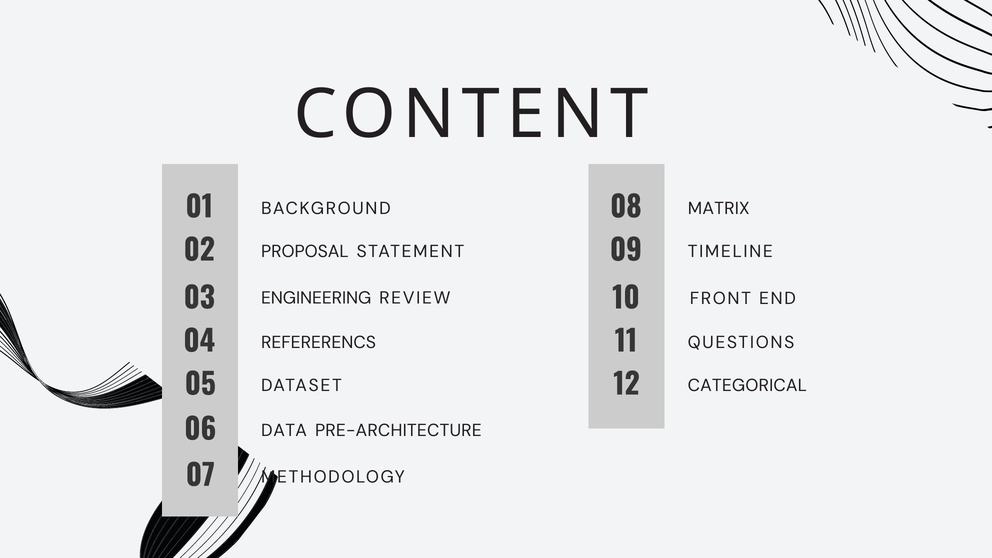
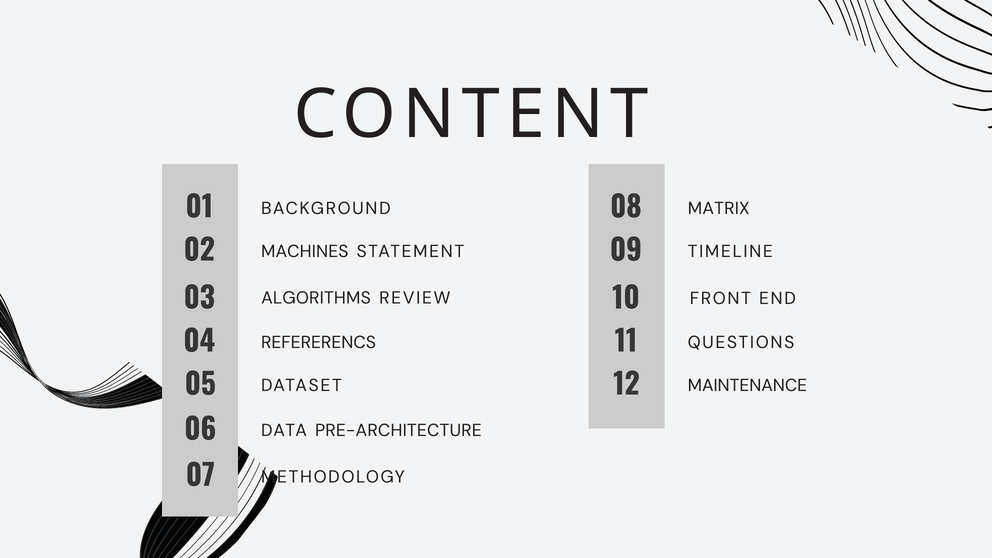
PROPOSAL: PROPOSAL -> MACHINES (305, 252)
ENGINEERING: ENGINEERING -> ALGORITHMS (316, 298)
CATEGORICAL: CATEGORICAL -> MAINTENANCE (747, 386)
